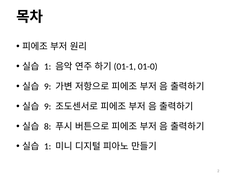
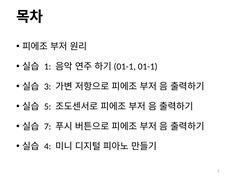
01-0: 01-0 -> 01-1 (148, 66)
9: 9 -> 3 (48, 86)
9: 9 -> 5 (48, 106)
8: 8 -> 7 (48, 126)
1: 1 -> 4 (48, 146)
